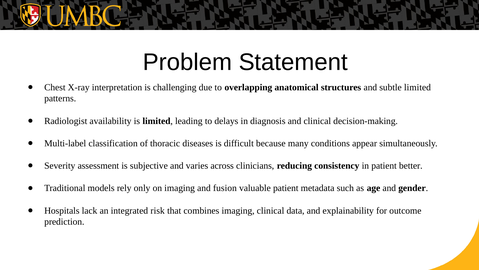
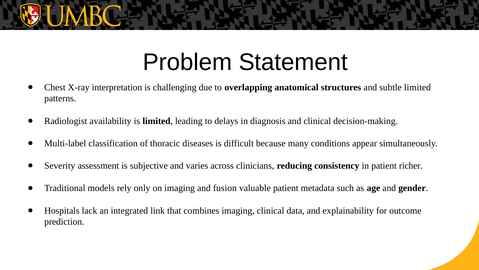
better: better -> richer (411, 165)
risk: risk -> link (158, 210)
